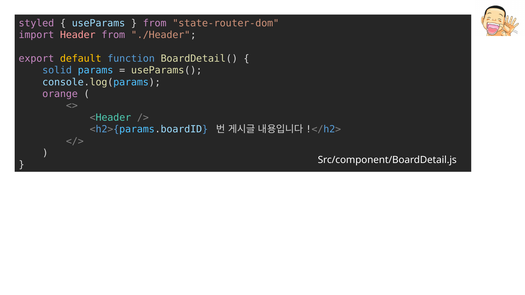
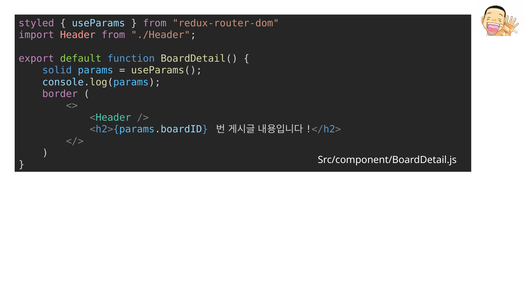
state-router-dom: state-router-dom -> redux-router-dom (226, 23)
default colour: yellow -> light green (81, 59)
orange: orange -> border (60, 94)
